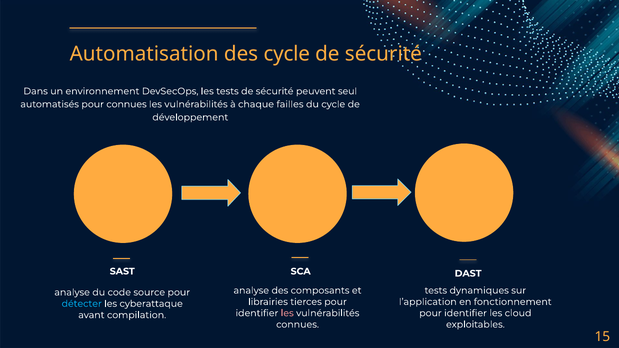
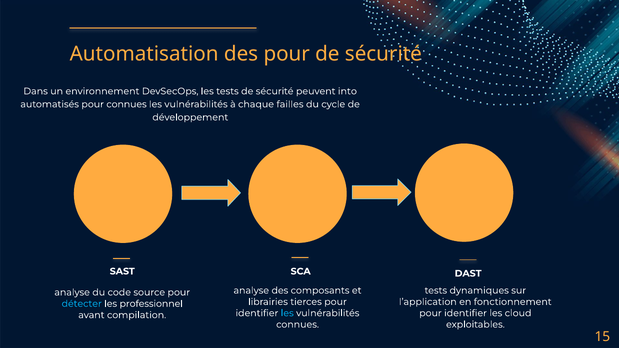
des cycle: cycle -> pour (287, 54)
seul: seul -> into (347, 91)
cyberattaque: cyberattaque -> professionnel (151, 304)
les colour: pink -> light blue (287, 313)
